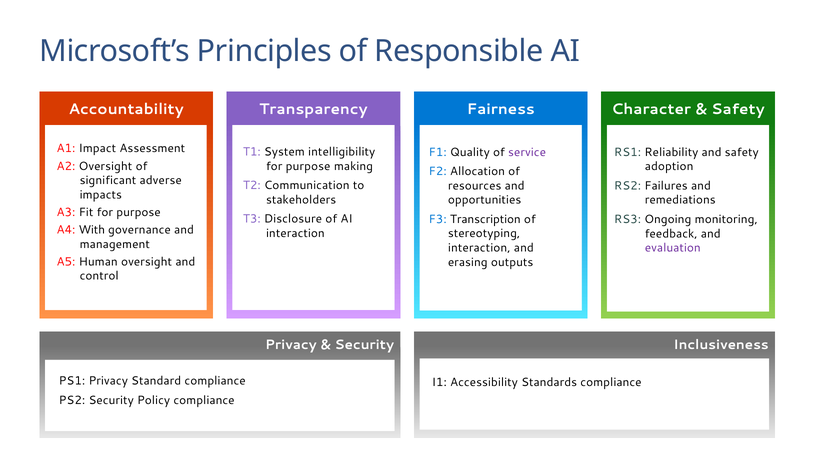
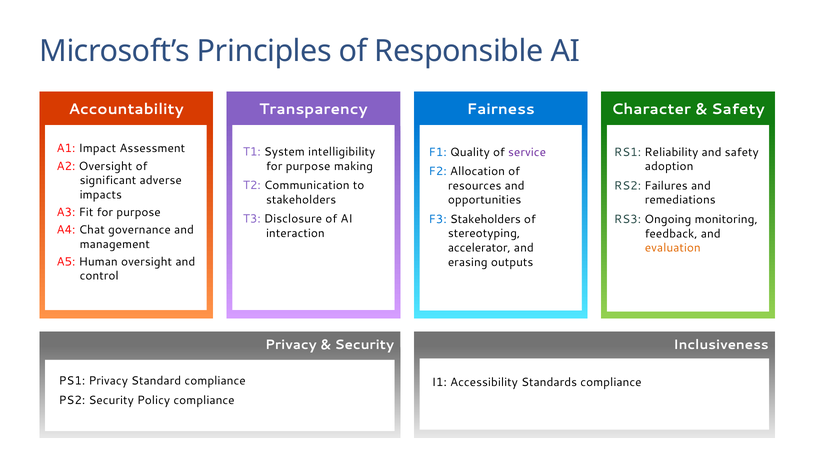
F3 Transcription: Transcription -> Stakeholders (485, 219)
With: With -> Chat (92, 230)
interaction: interaction -> accelerator (479, 248)
evaluation colour: purple -> orange (673, 248)
